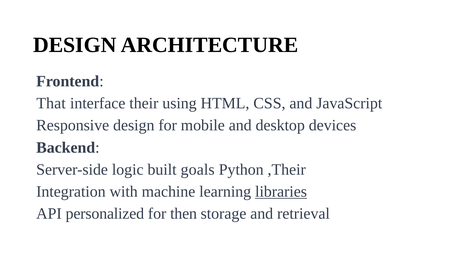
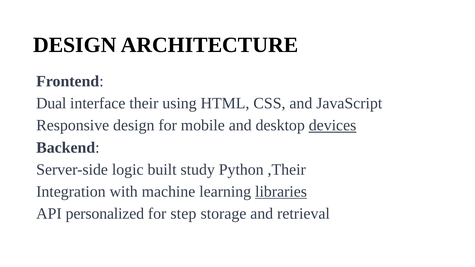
That: That -> Dual (51, 103)
devices underline: none -> present (333, 125)
goals: goals -> study (198, 170)
then: then -> step (183, 214)
